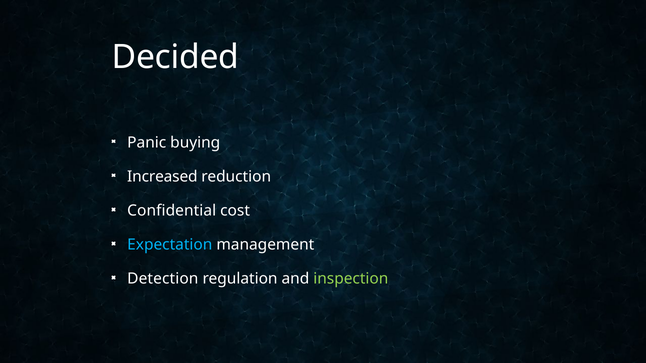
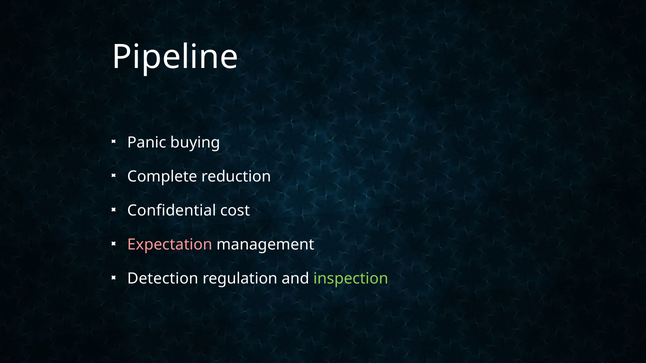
Decided: Decided -> Pipeline (175, 57)
Increased: Increased -> Complete (162, 177)
Expectation colour: light blue -> pink (170, 245)
